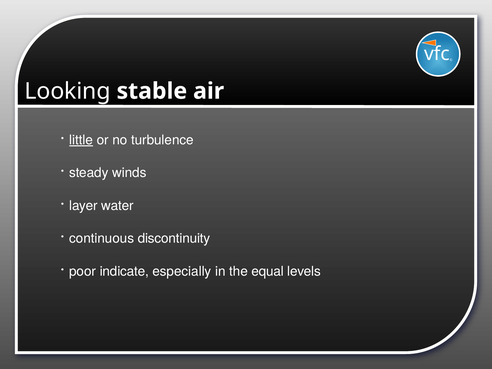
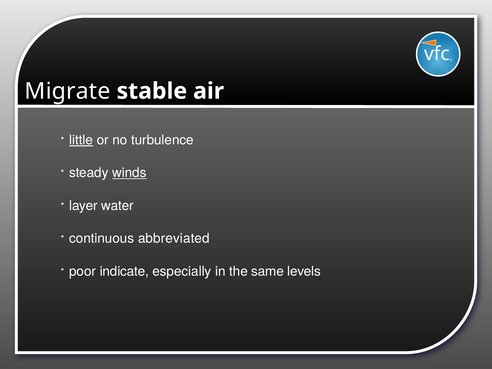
Looking: Looking -> Migrate (67, 91)
winds underline: none -> present (129, 173)
discontinuity: discontinuity -> abbreviated (174, 239)
equal: equal -> same (268, 271)
